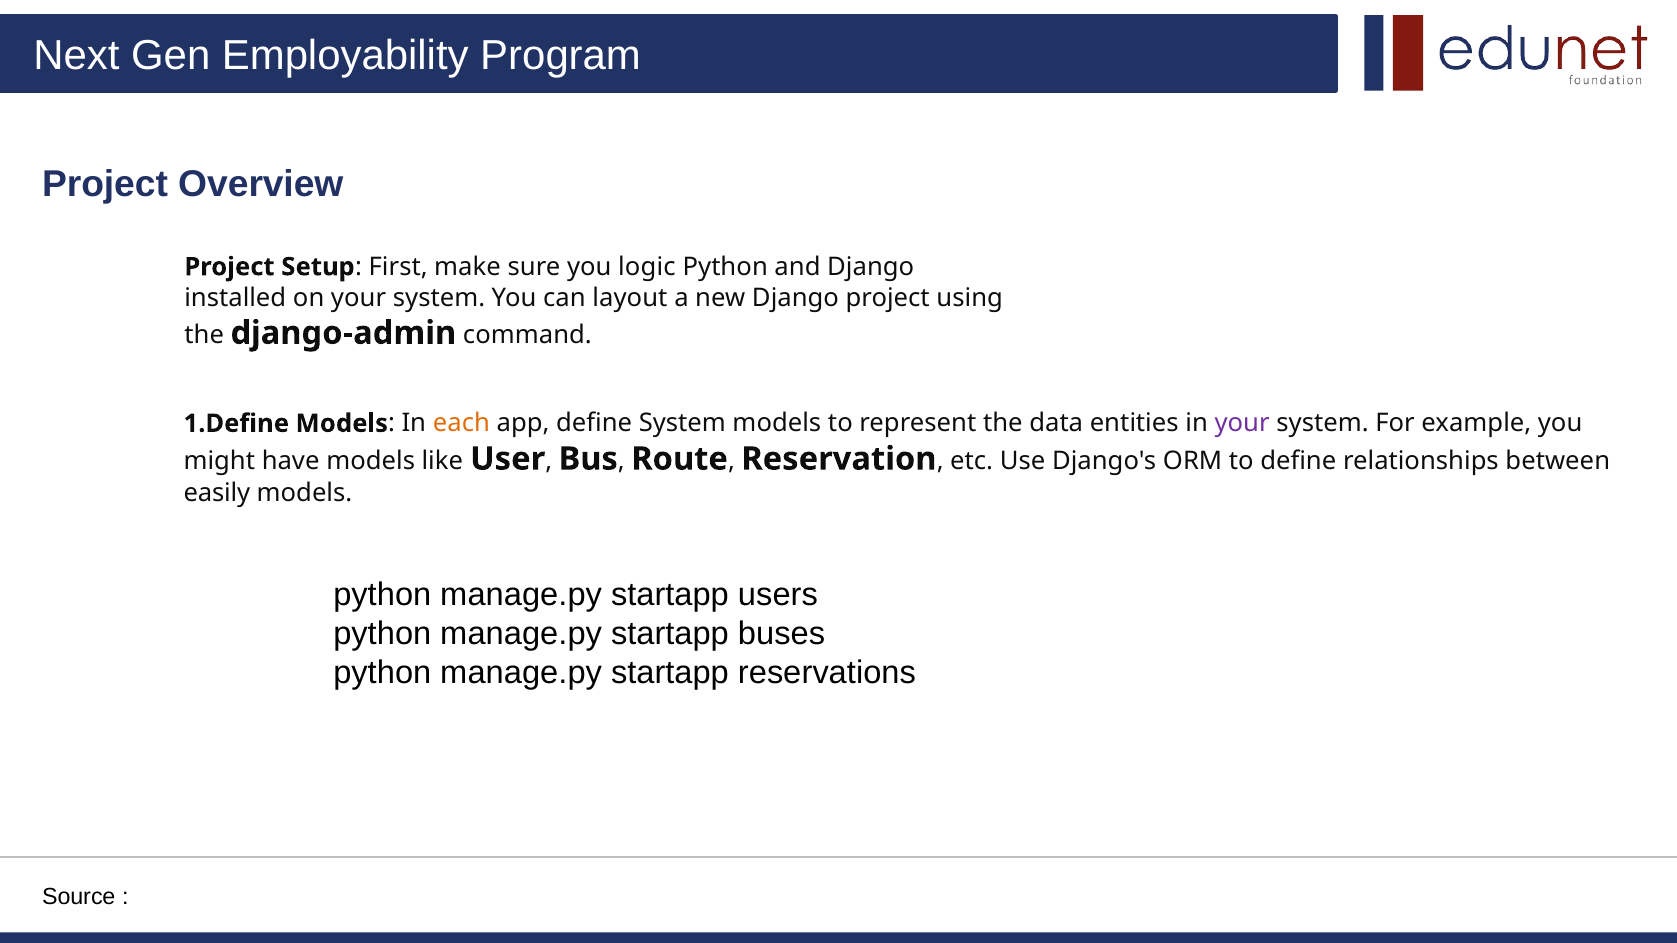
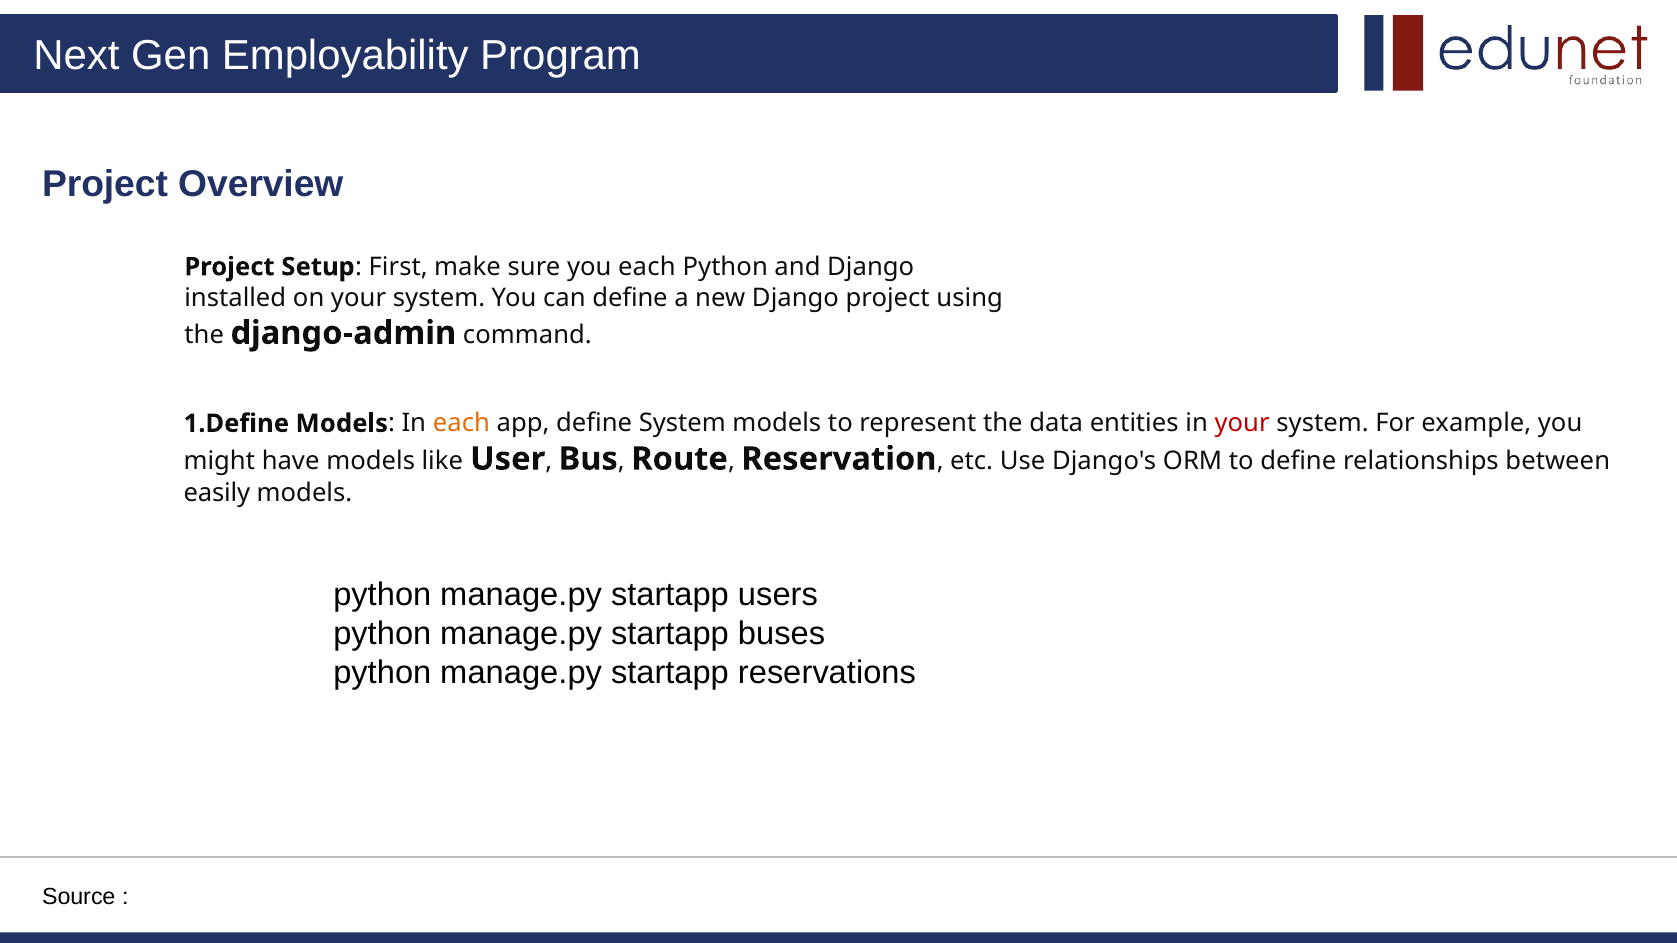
you logic: logic -> each (647, 267)
can layout: layout -> define (630, 298)
your colour: purple -> red (1242, 424)
